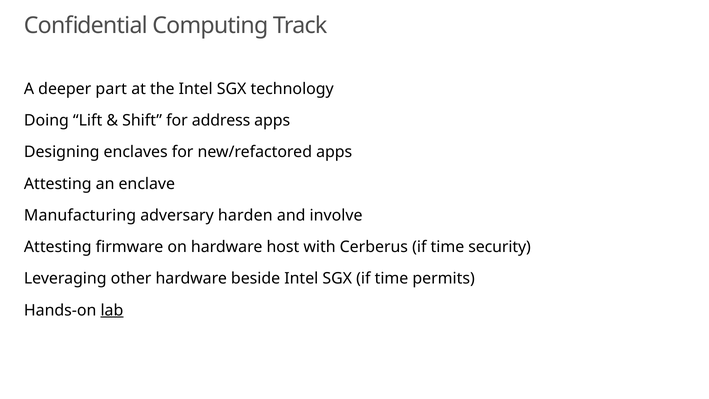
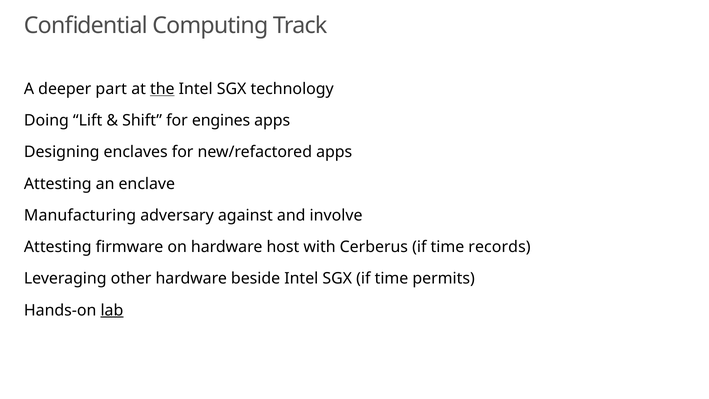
the underline: none -> present (162, 89)
address: address -> engines (221, 120)
harden: harden -> against (245, 215)
security: security -> records (499, 247)
